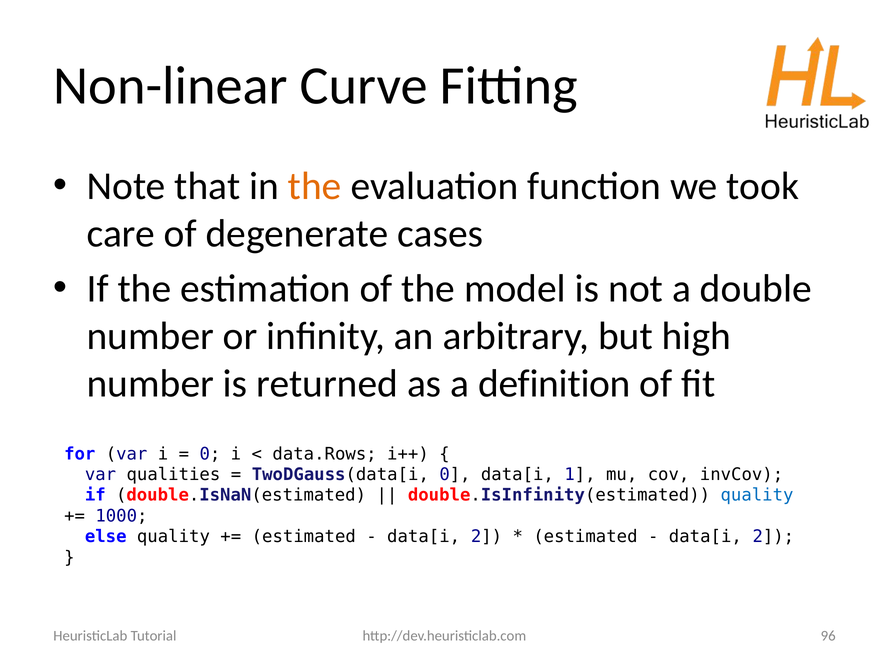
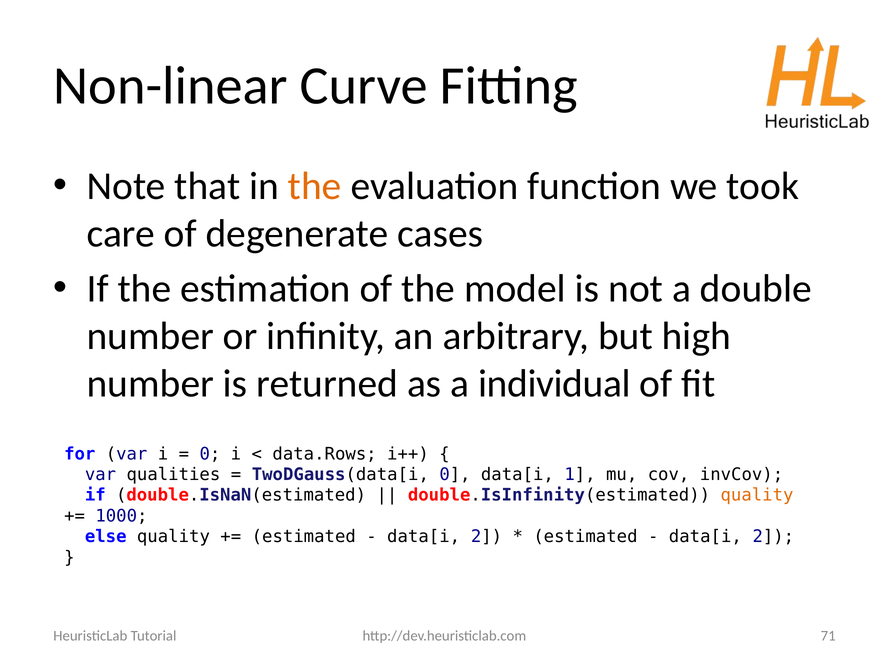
definition: definition -> individual (554, 384)
quality colour: blue -> orange (757, 496)
96: 96 -> 71 (828, 637)
